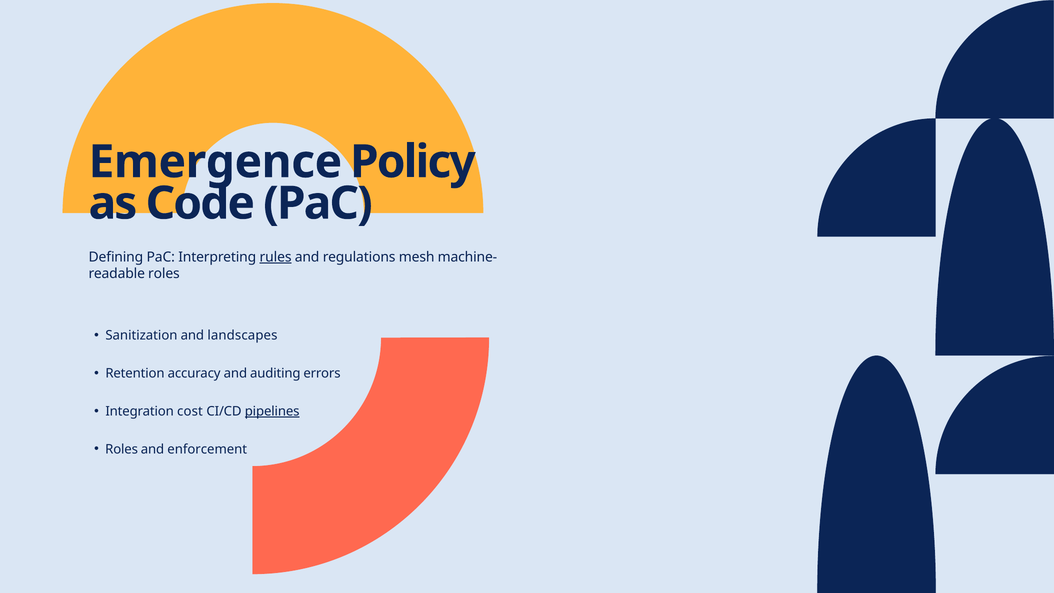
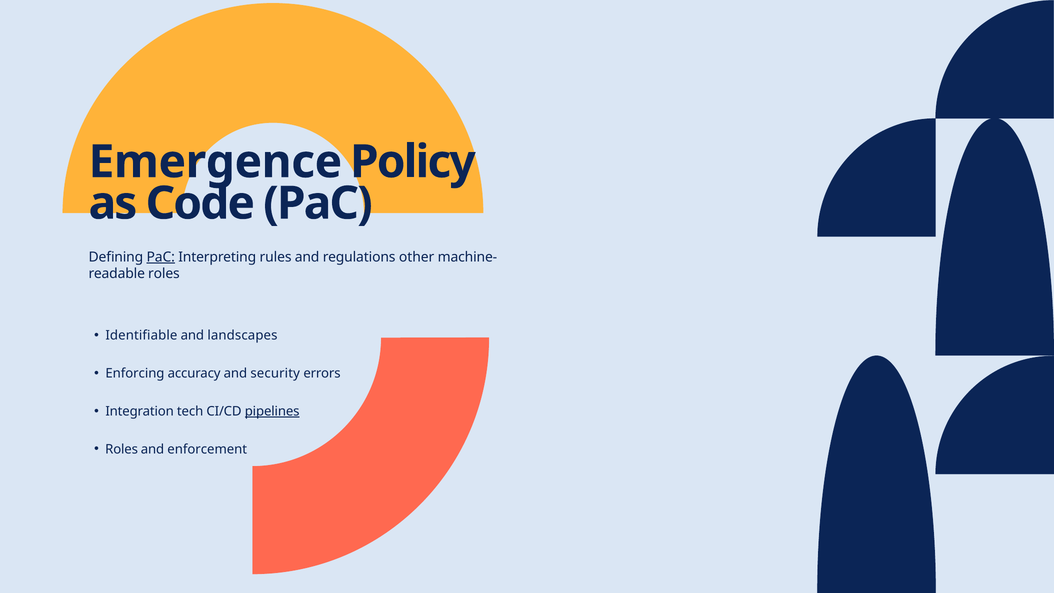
PaC underline: none -> present (161, 257)
rules underline: present -> none (276, 257)
mesh: mesh -> other (417, 257)
Sanitization: Sanitization -> Identifiable (141, 335)
Retention: Retention -> Enforcing (135, 373)
auditing: auditing -> security (275, 373)
cost: cost -> tech (190, 411)
